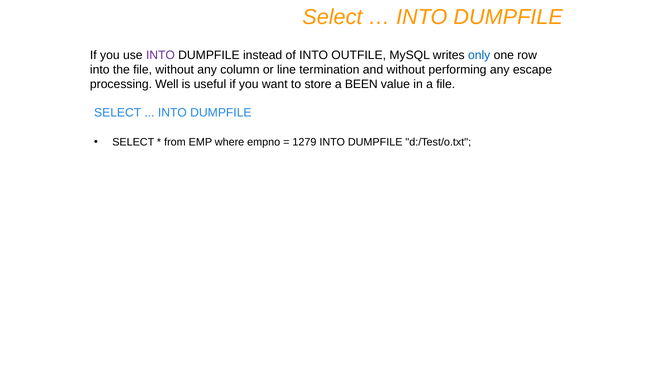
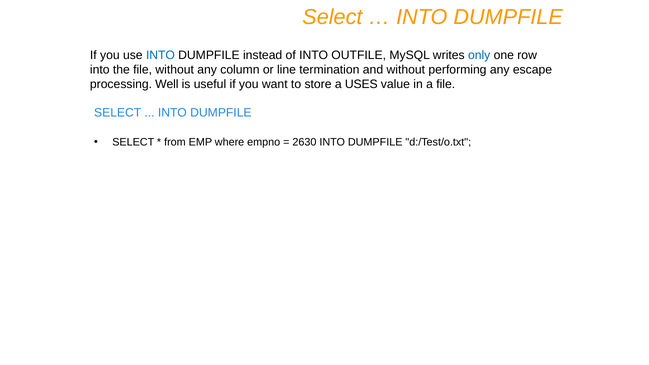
INTO colour: purple -> blue (160, 55)
BEEN: BEEN -> USES (361, 84)
1279: 1279 -> 2630 (304, 142)
